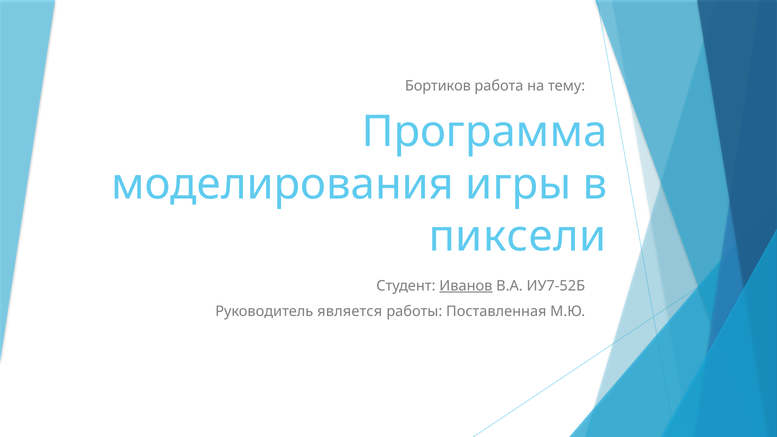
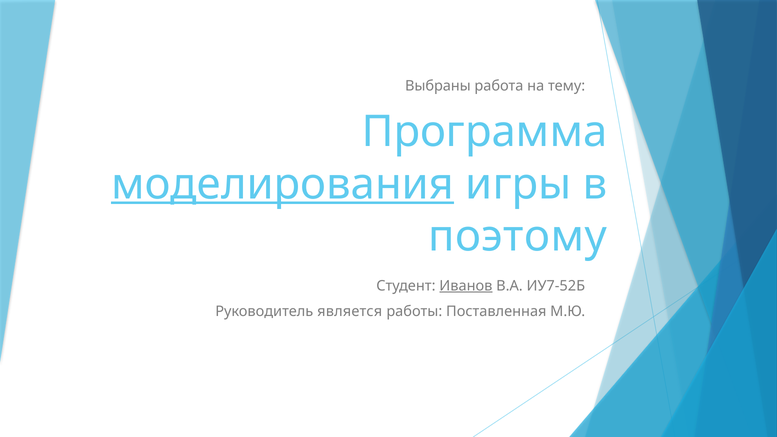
Бортиков: Бортиков -> Выбраны (438, 86)
моделирования underline: none -> present (283, 184)
пиксели: пиксели -> поэтому (517, 237)
